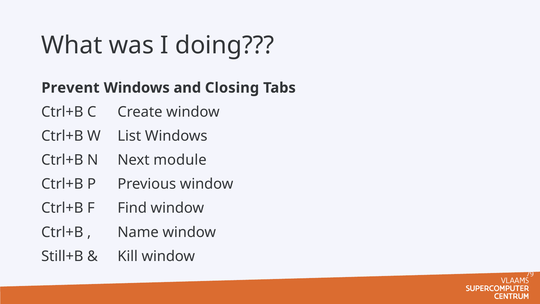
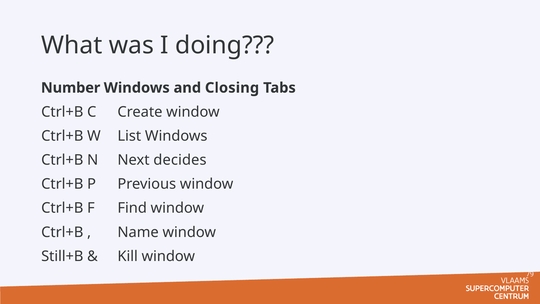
Prevent: Prevent -> Number (71, 88)
module: module -> decides (180, 160)
